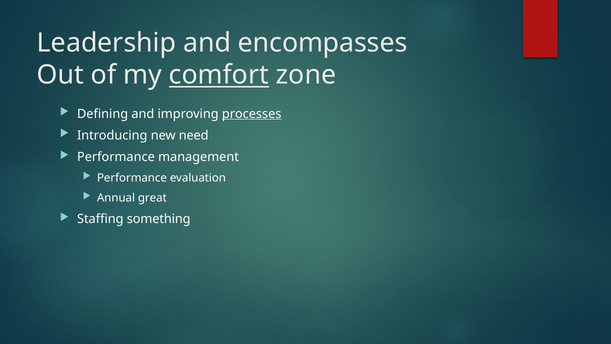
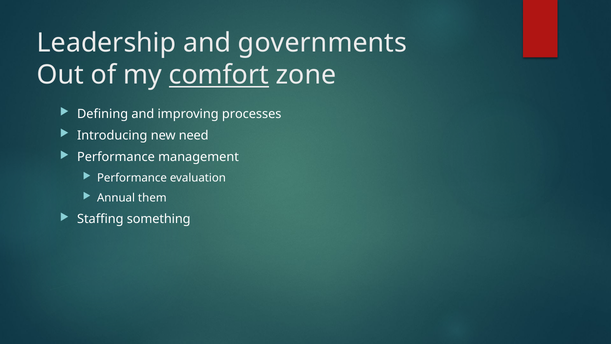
encompasses: encompasses -> governments (323, 43)
processes underline: present -> none (252, 114)
great: great -> them (152, 198)
